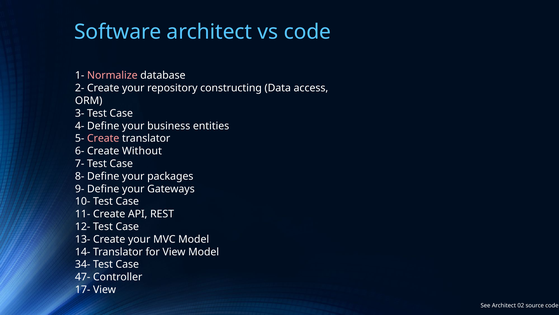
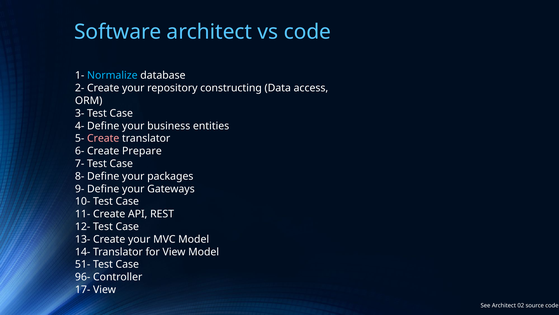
Normalize colour: pink -> light blue (112, 75)
Without: Without -> Prepare (142, 151)
34-: 34- -> 51- (83, 264)
47-: 47- -> 96- (83, 277)
